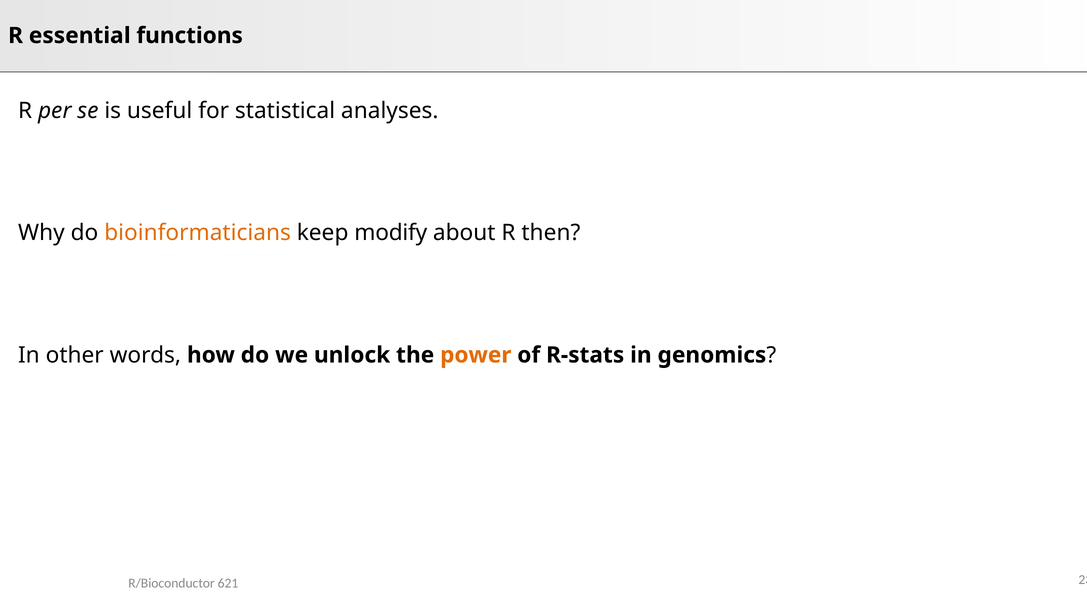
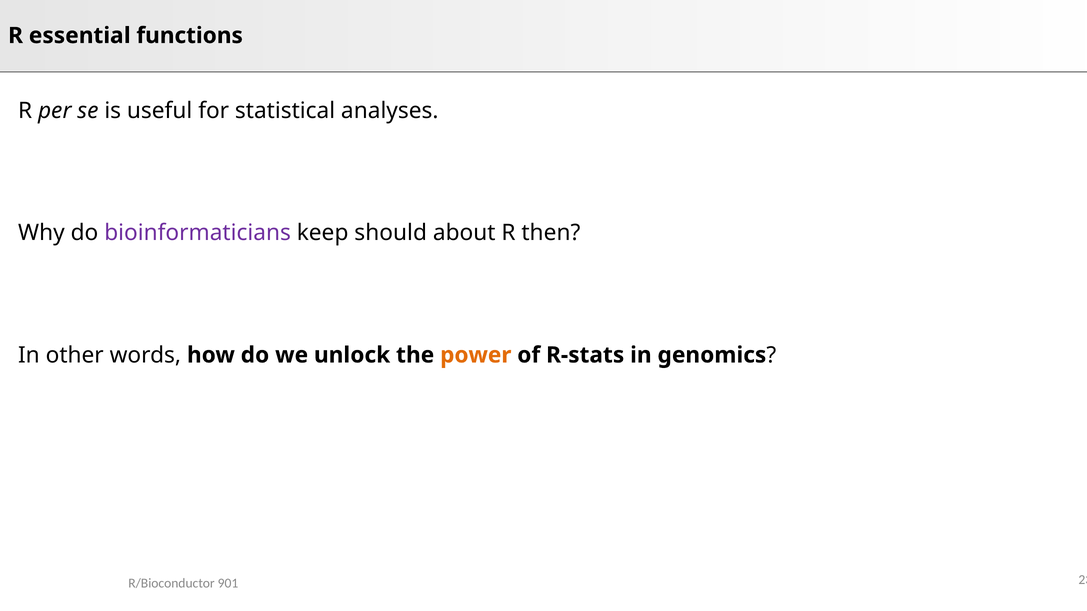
bioinformaticians colour: orange -> purple (198, 233)
modify: modify -> should (391, 233)
621: 621 -> 901 (228, 584)
